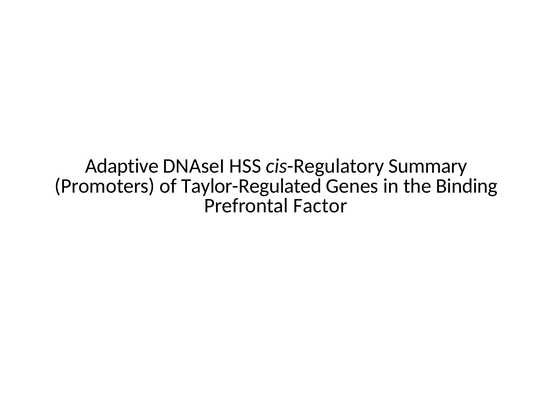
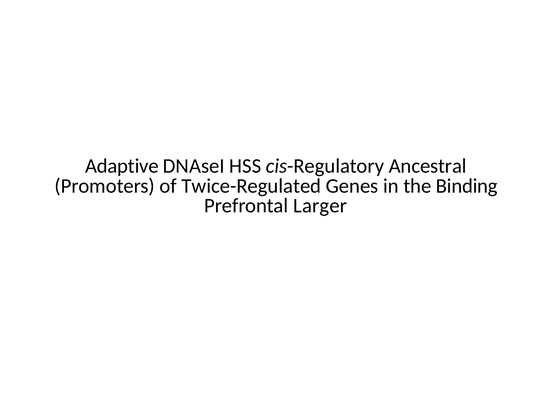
Summary: Summary -> Ancestral (428, 166)
Taylor-Regulated: Taylor-Regulated -> Twice-Regulated (251, 186)
Factor: Factor -> Larger (320, 206)
